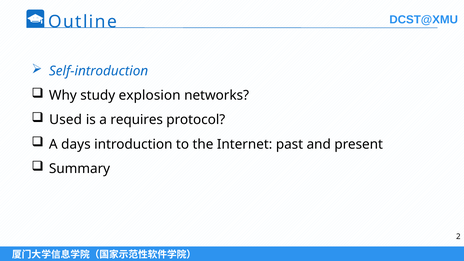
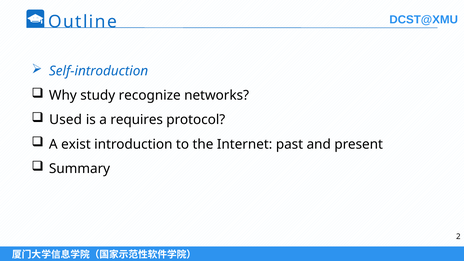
explosion: explosion -> recognize (150, 95)
days: days -> exist (76, 144)
